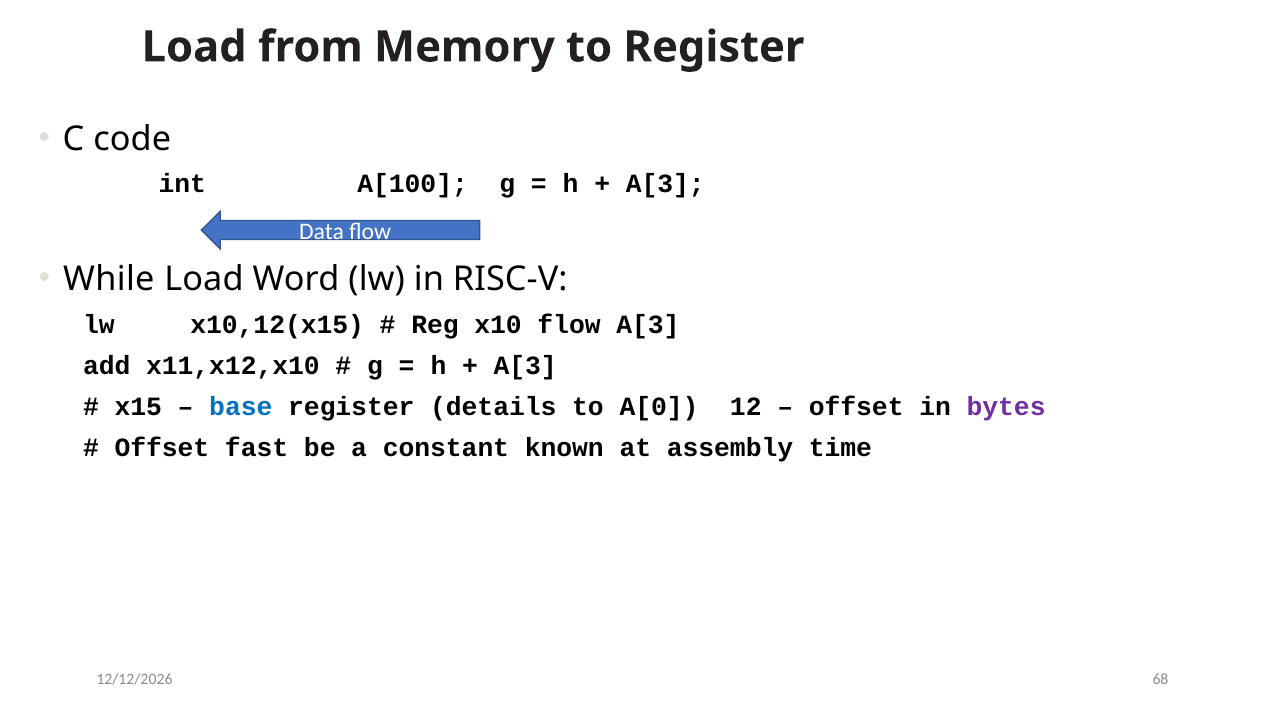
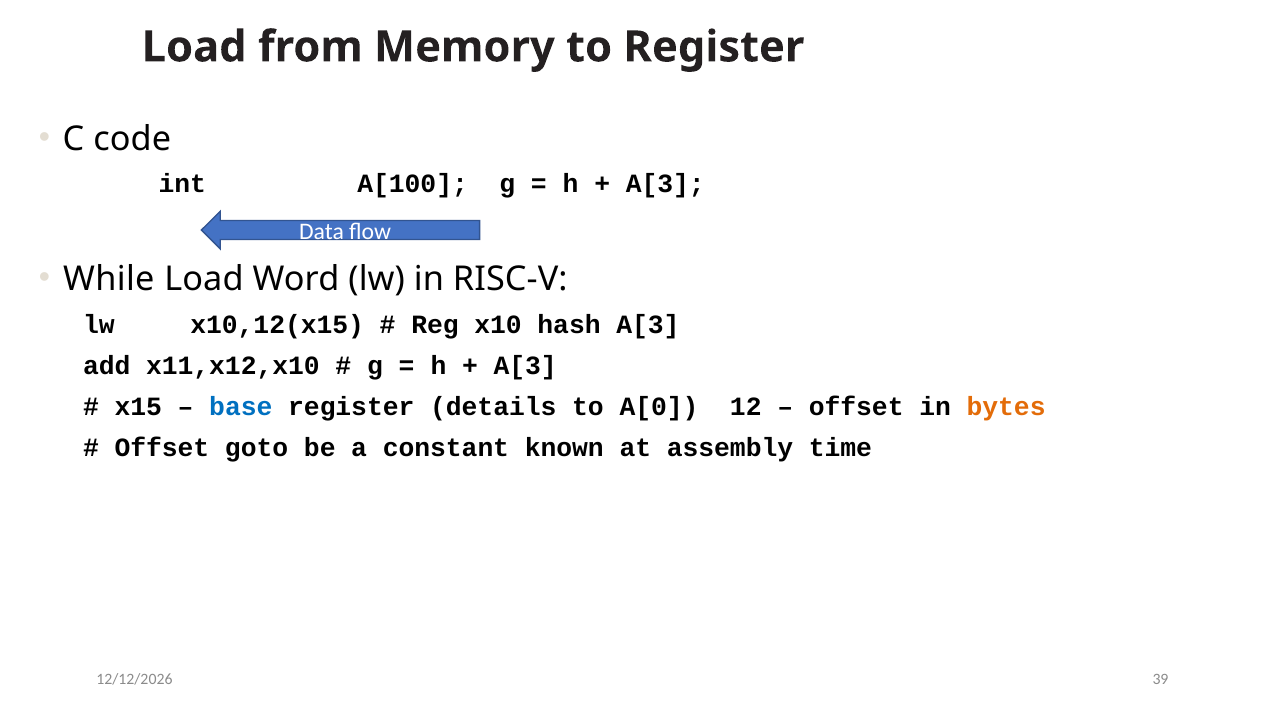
x10 flow: flow -> hash (569, 325)
bytes colour: purple -> orange (1006, 407)
fast: fast -> goto (257, 448)
68: 68 -> 39 (1161, 679)
